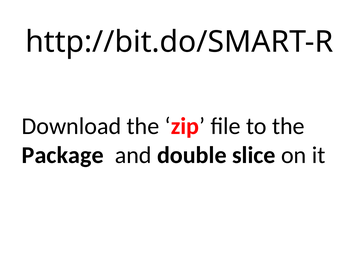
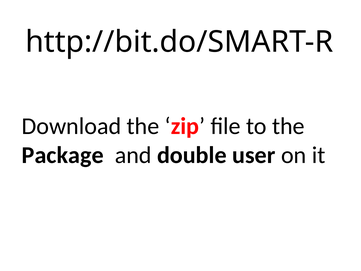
slice: slice -> user (254, 155)
